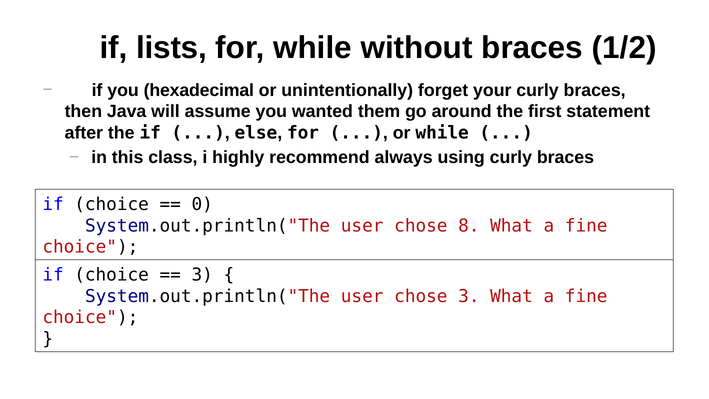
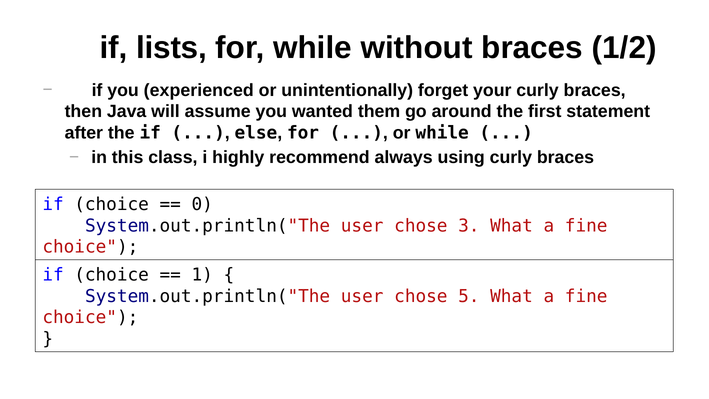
hexadecimal: hexadecimal -> experienced (199, 90)
8: 8 -> 3 (469, 226)
3: 3 -> 1 (202, 275)
chose 3: 3 -> 5 (469, 296)
